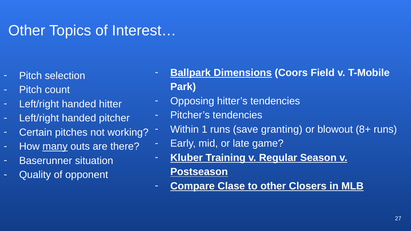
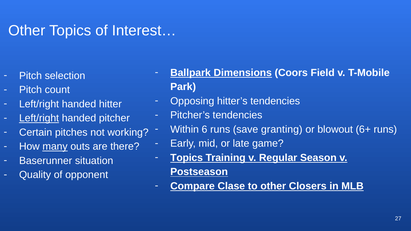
Left/right underline: none -> present (39, 118)
1: 1 -> 6 (205, 130)
8+: 8+ -> 6+ (363, 130)
Kluber: Kluber -> Topics (187, 158)
